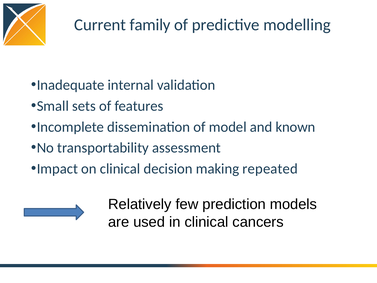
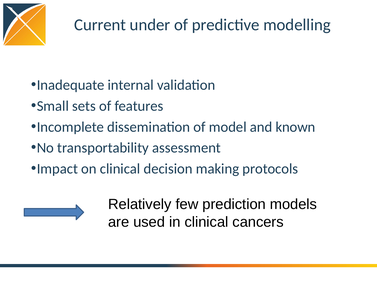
family: family -> under (150, 25)
repeated: repeated -> protocols (270, 169)
